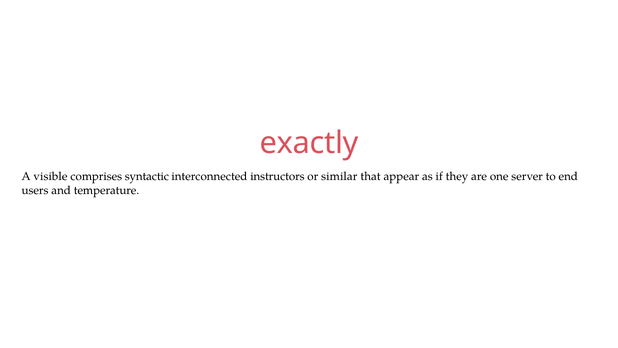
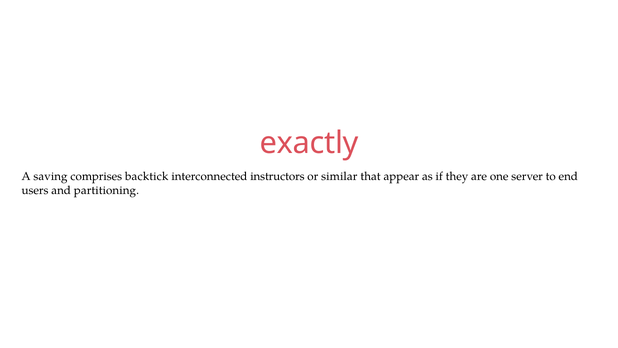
visible: visible -> saving (50, 176)
syntactic: syntactic -> backtick (147, 176)
temperature: temperature -> partitioning (106, 190)
